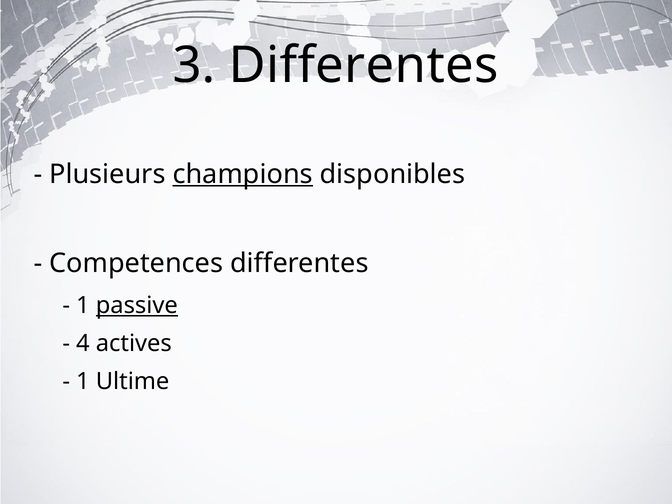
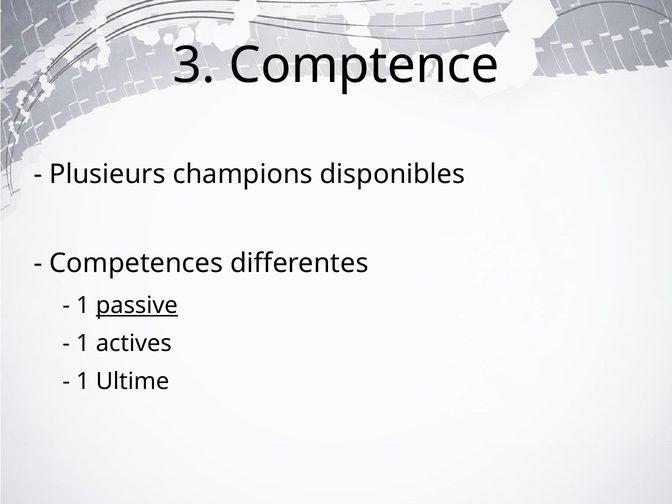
3 Differentes: Differentes -> Comptence (364, 66)
champions underline: present -> none (243, 174)
4: 4 -> 1 (83, 343)
